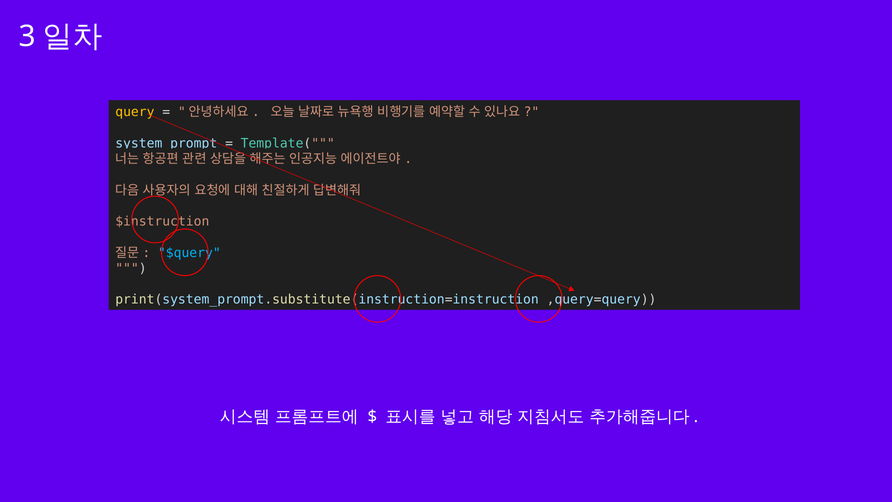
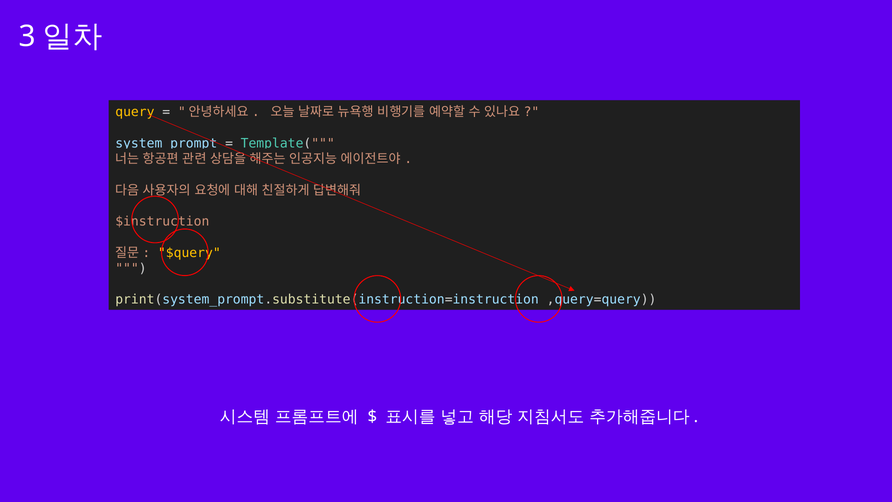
$query colour: light blue -> yellow (189, 253)
